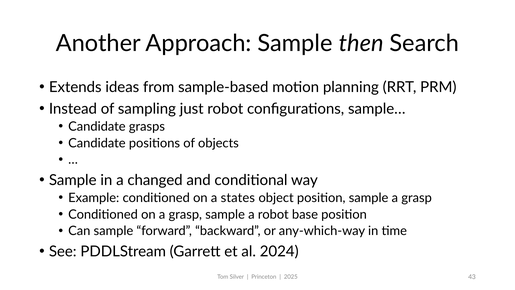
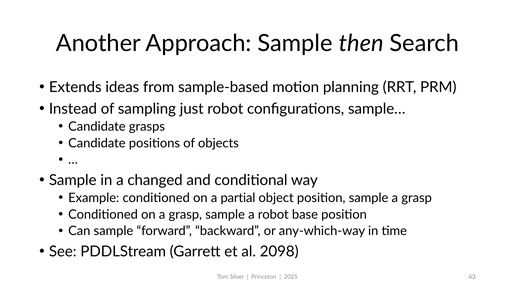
states: states -> partial (238, 198)
2024: 2024 -> 2098 (279, 251)
